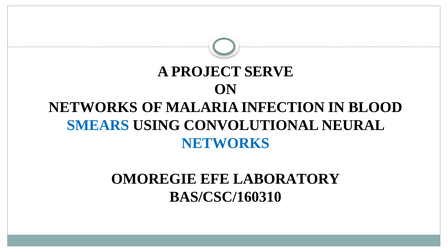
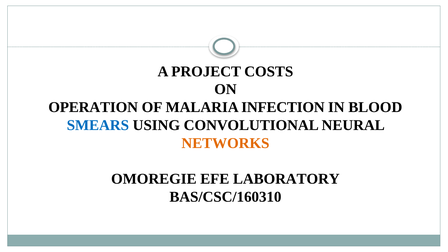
SERVE: SERVE -> COSTS (269, 71)
NETWORKS: NETWORKS -> OPERATION (93, 107)
NETWORKS colour: blue -> orange (225, 143)
